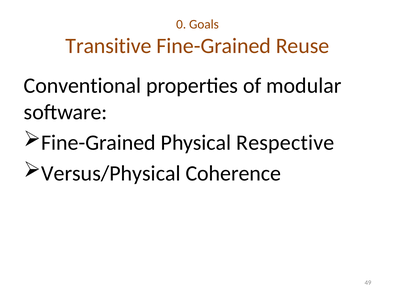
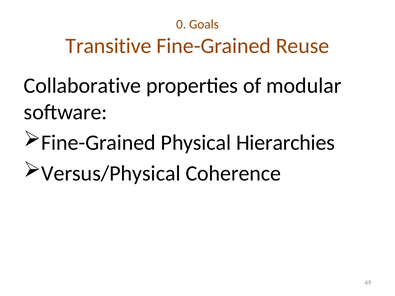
Conventional: Conventional -> Collaborative (82, 86)
Respective: Respective -> Hierarchies (285, 143)
